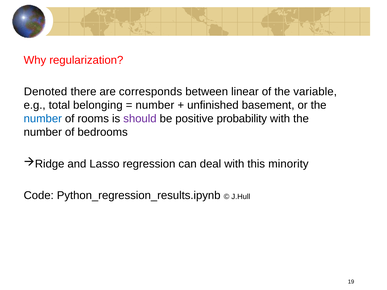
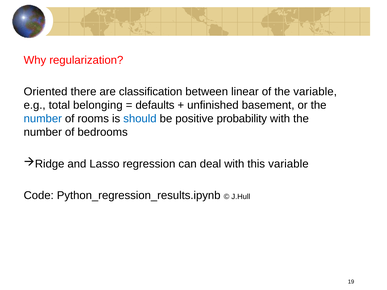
Denoted: Denoted -> Oriented (46, 92)
corresponds: corresponds -> classification (151, 92)
number: number -> defaults (155, 105)
should colour: purple -> blue (140, 119)
this minority: minority -> variable (288, 164)
